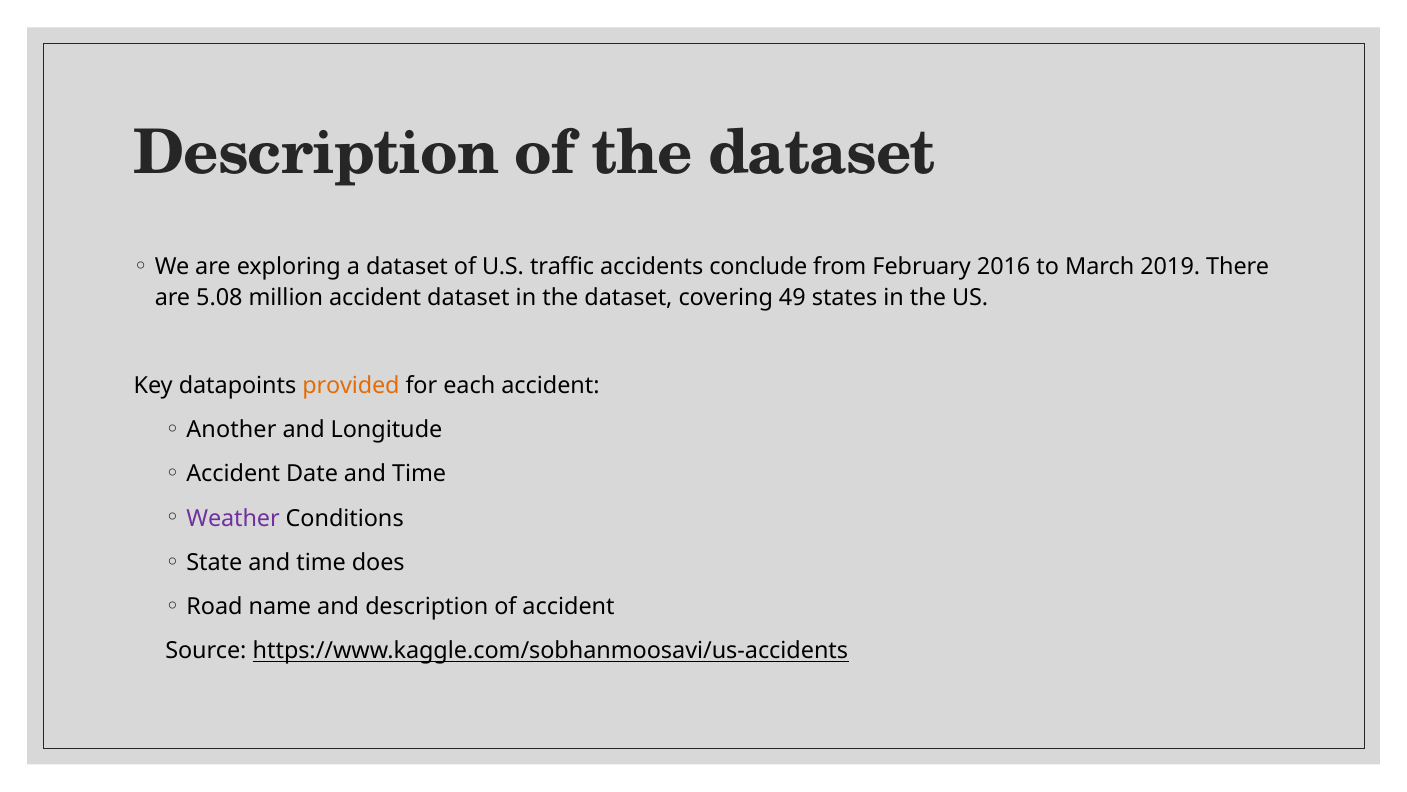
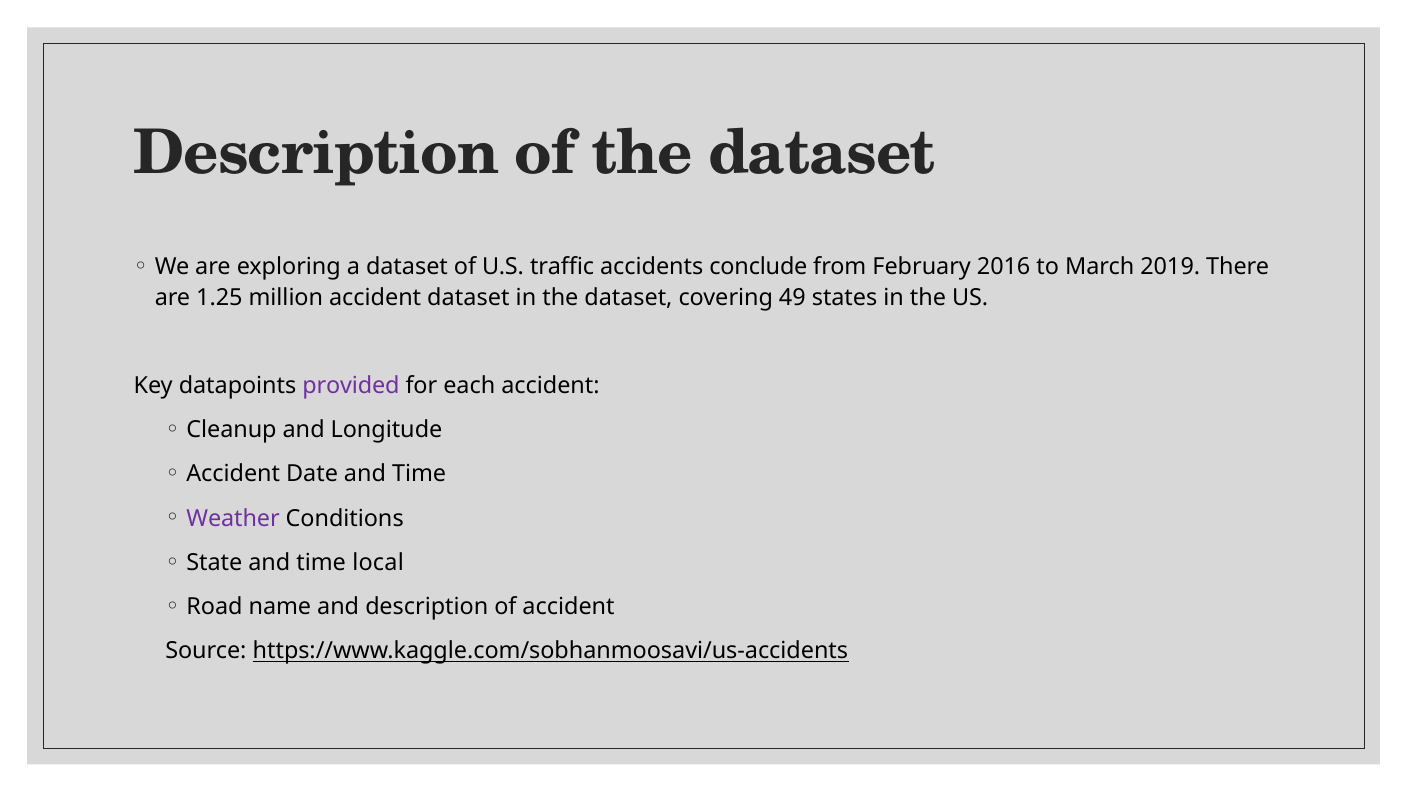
5.08: 5.08 -> 1.25 (219, 297)
provided colour: orange -> purple (351, 386)
Another: Another -> Cleanup (232, 430)
does: does -> local (378, 562)
